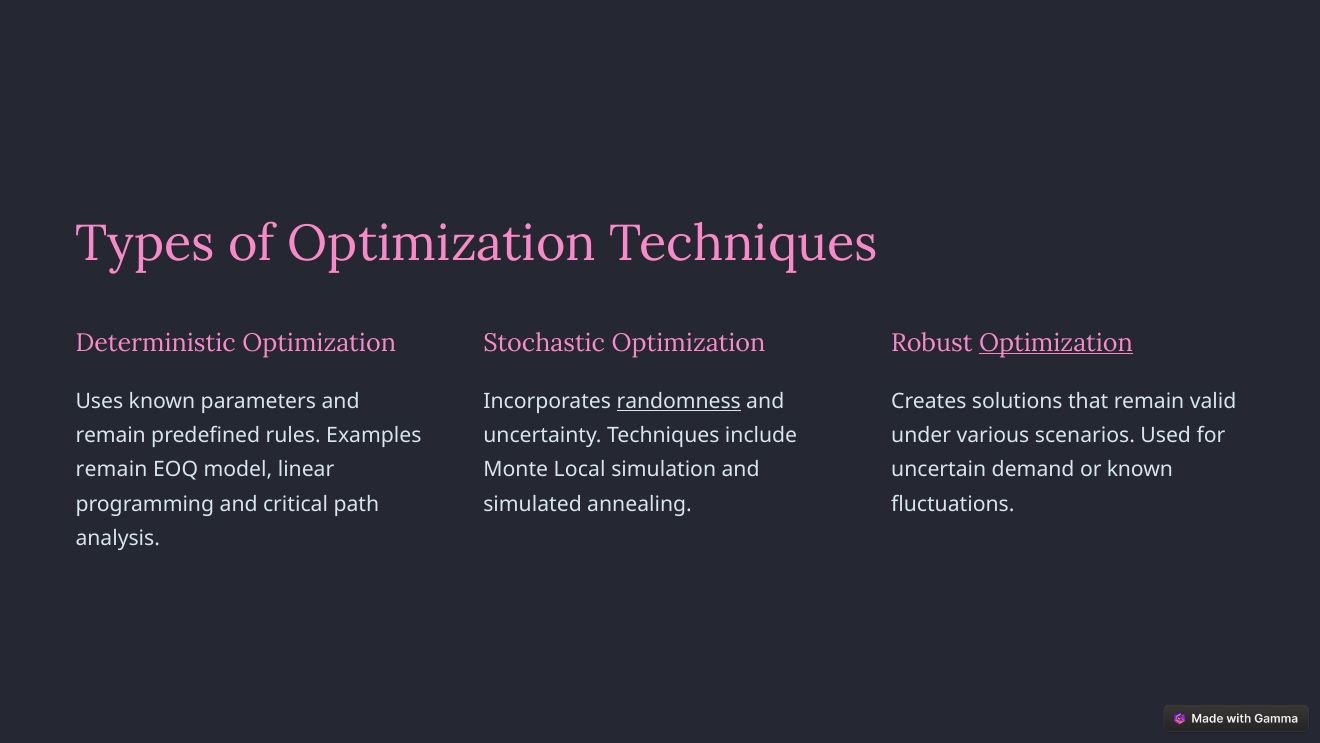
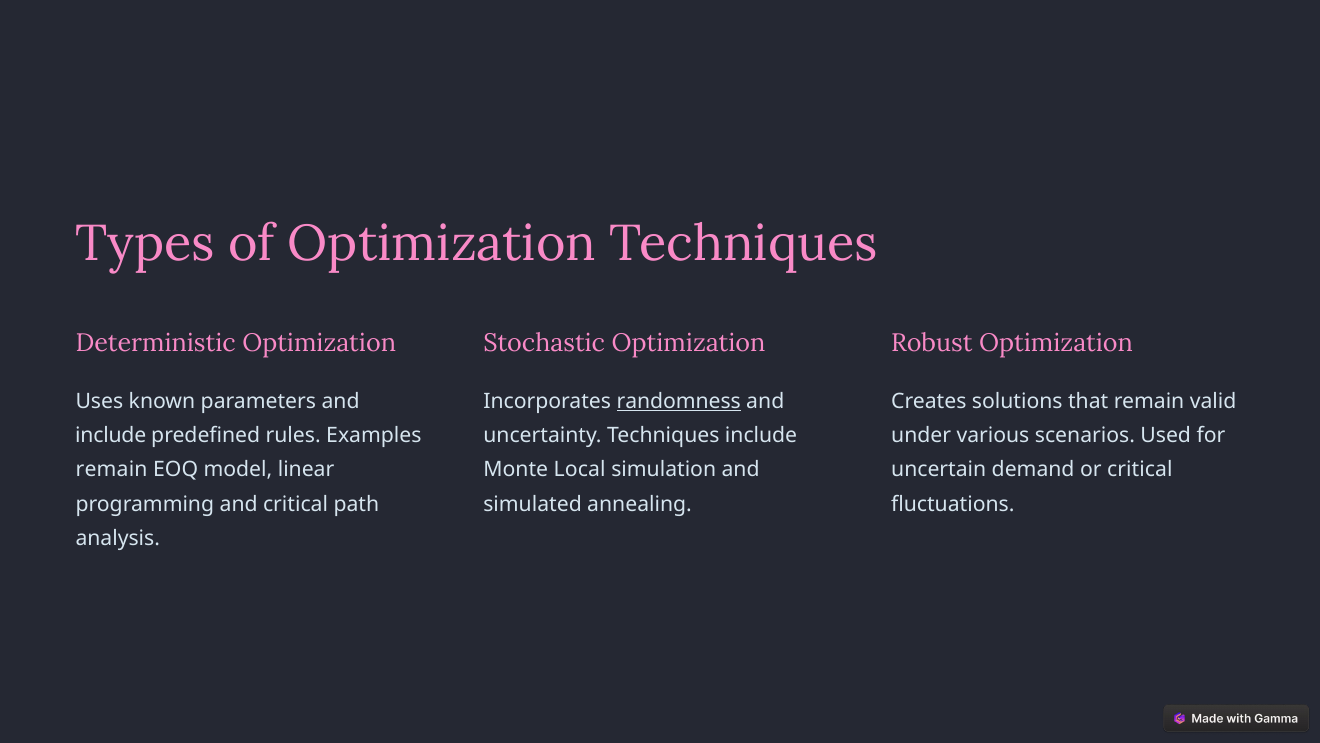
Optimization underline: present -> none (1056, 343)
remain: remain -> include (111, 435)
or known: known -> critical (1140, 470)
